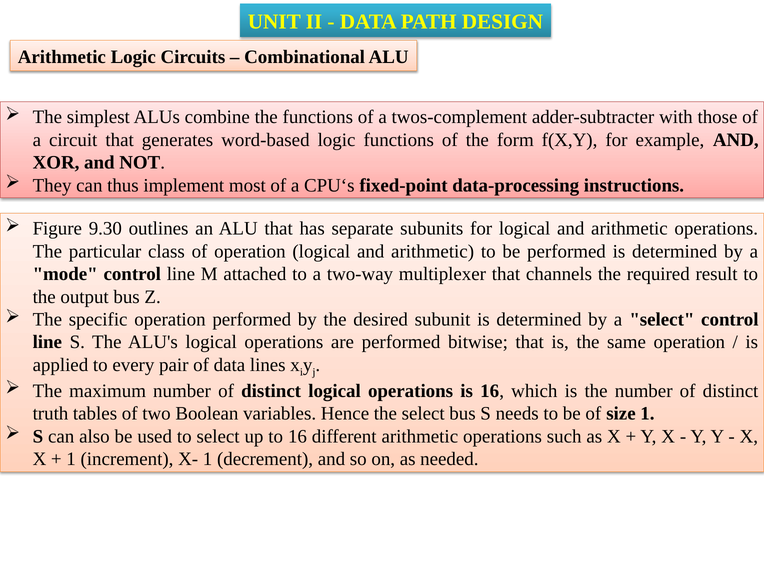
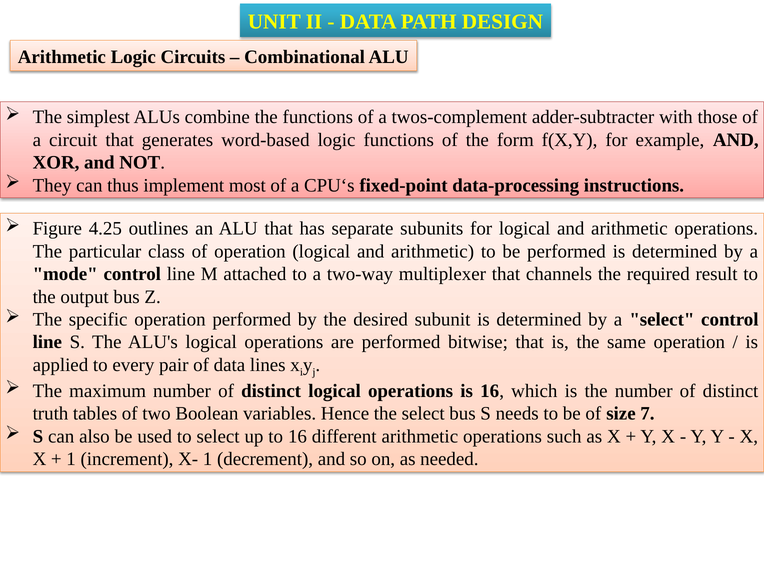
9.30: 9.30 -> 4.25 (105, 229)
size 1: 1 -> 7 (647, 414)
